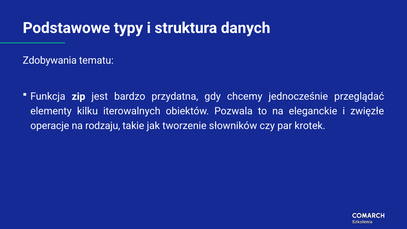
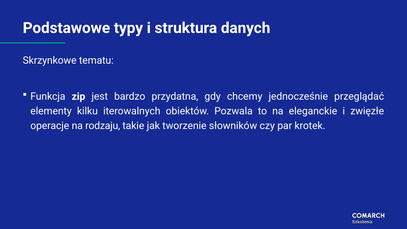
Zdobywania: Zdobywania -> Skrzynkowe (50, 60)
